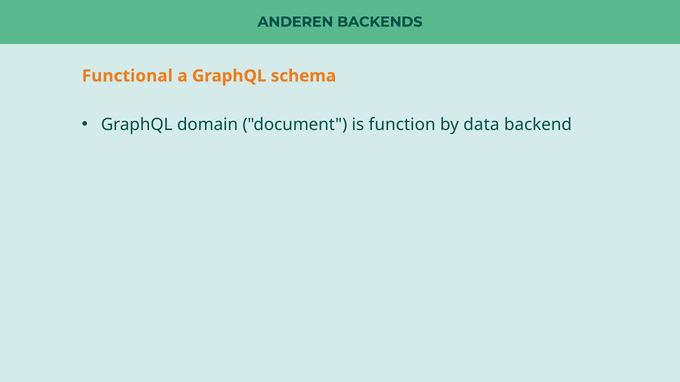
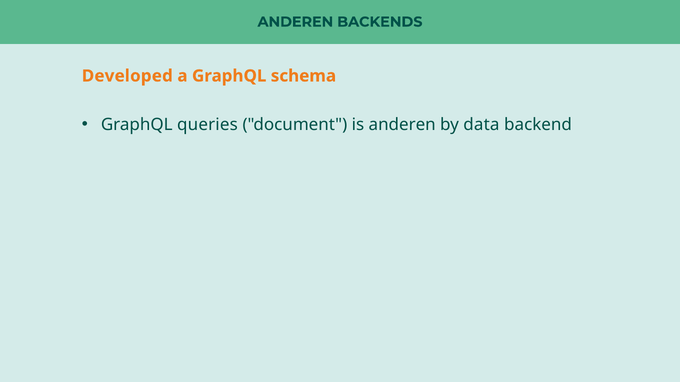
Functional: Functional -> Developed (127, 76)
domain: domain -> queries (207, 125)
is function: function -> anderen (402, 125)
